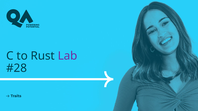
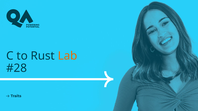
Lab colour: purple -> orange (68, 56)
